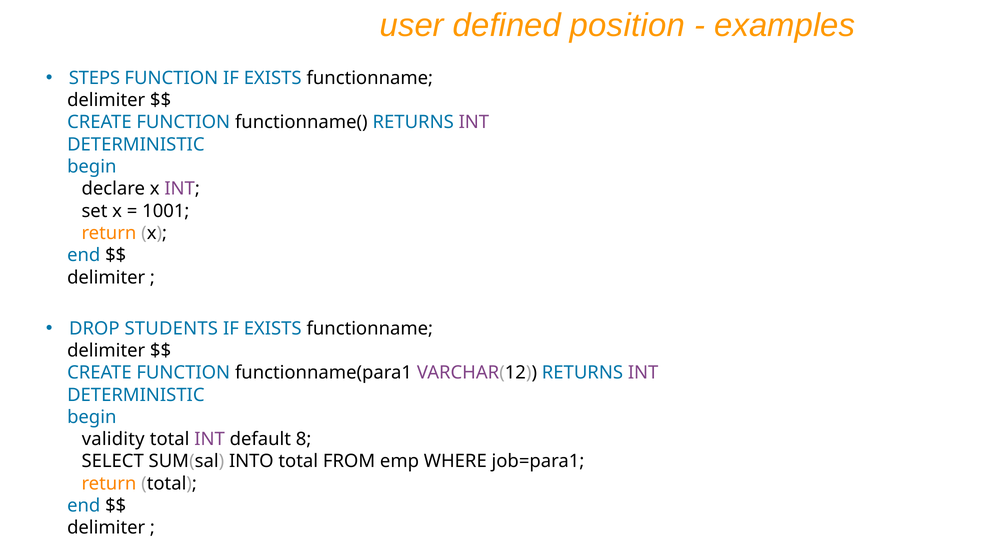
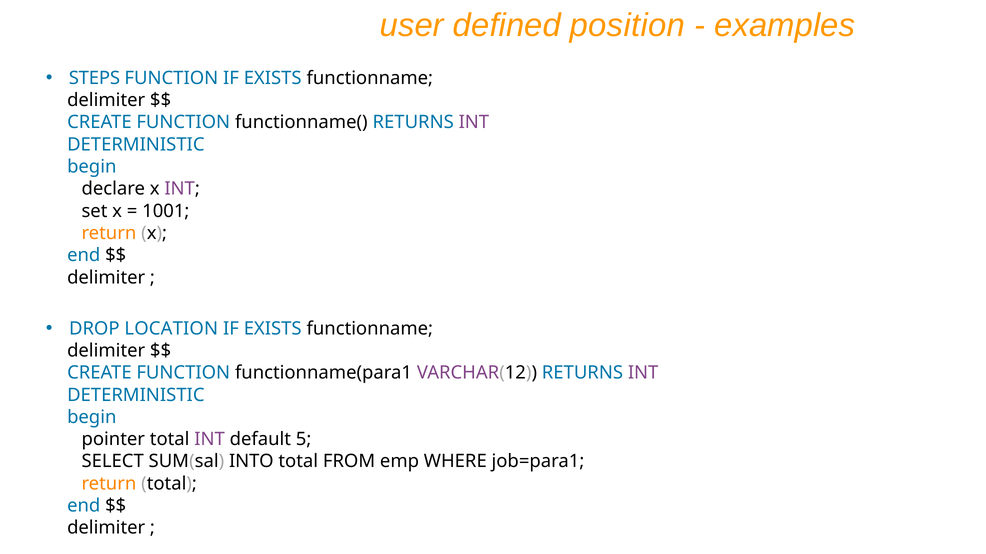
STUDENTS: STUDENTS -> LOCATION (171, 329)
validity: validity -> pointer (113, 440)
8: 8 -> 5 (304, 440)
